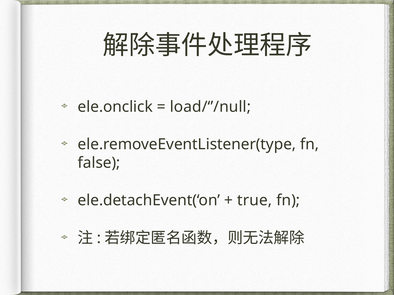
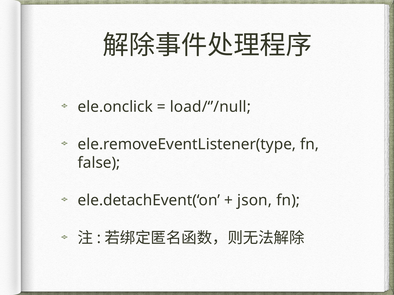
true: true -> json (255, 201)
